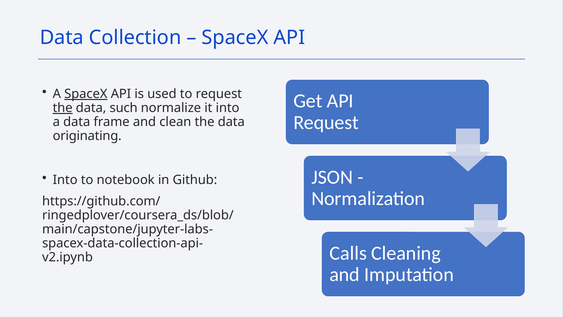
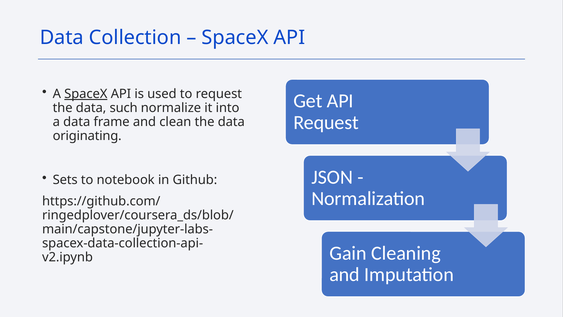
the underline: present -> none (63, 108)
Into: Into -> Sets (65, 180)
Calls: Calls -> Gain (348, 253)
